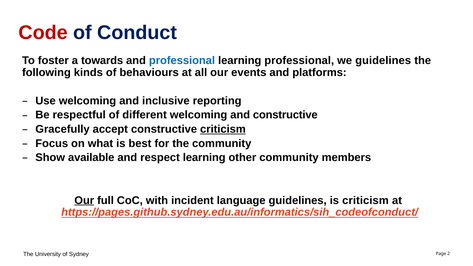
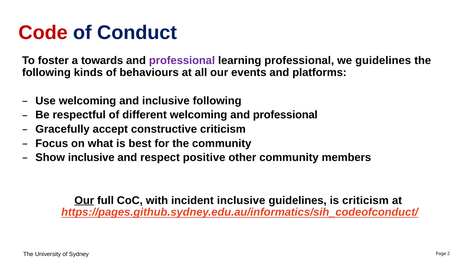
professional colour: blue -> purple (182, 60)
inclusive reporting: reporting -> following (217, 101)
constructive: constructive -> professional (285, 115)
criticism underline: present -> none (223, 129)
Show available: available -> inclusive (91, 158)
respect learning: learning -> positive (204, 158)
incident language: language -> inclusive (241, 200)
